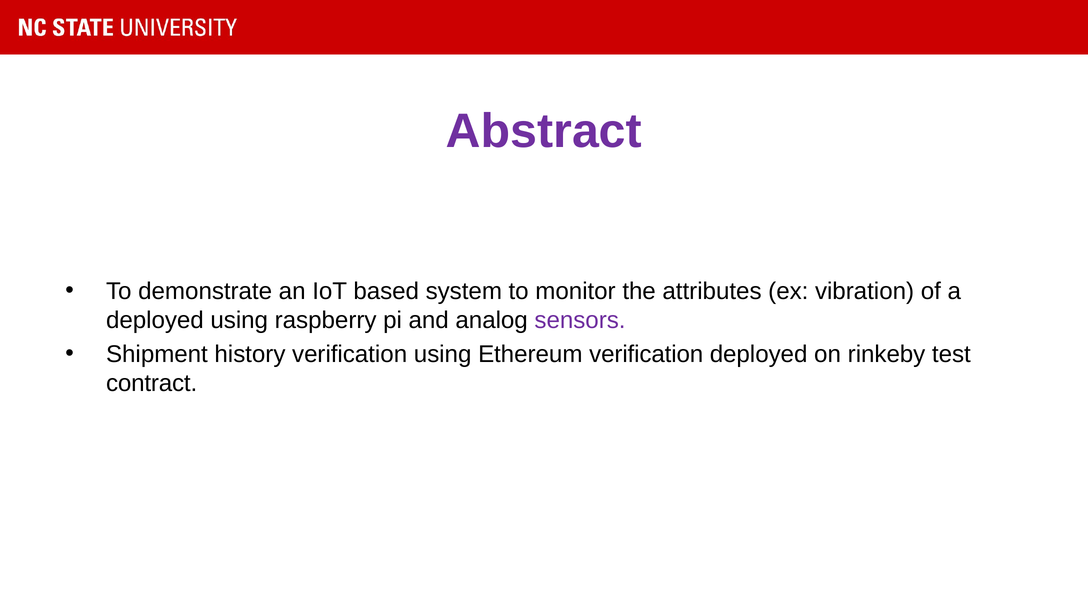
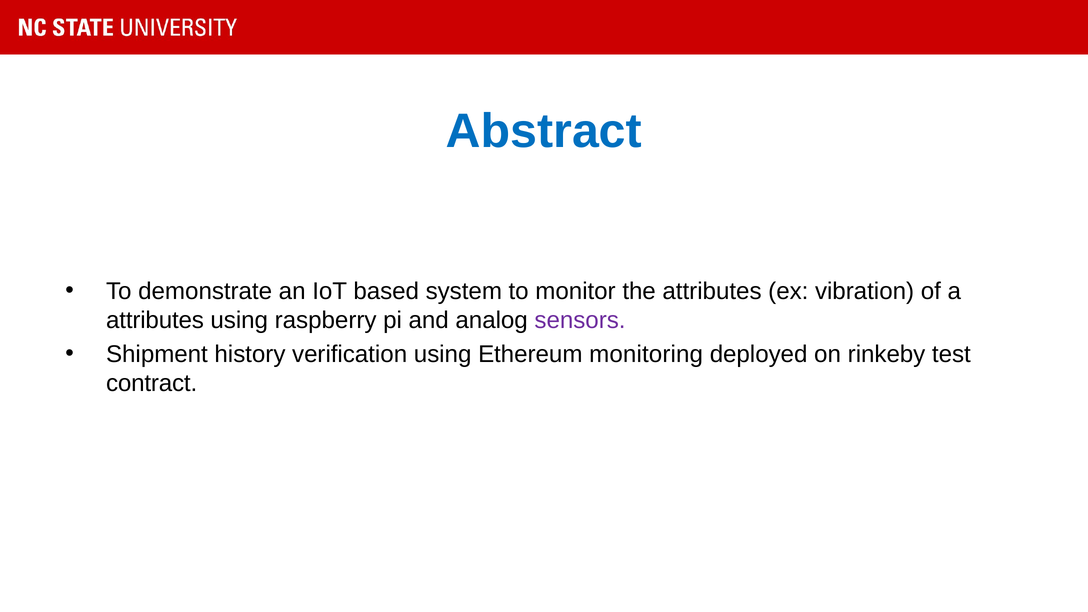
Abstract colour: purple -> blue (544, 131)
deployed: deployed -> attributes (155, 320)
Ethereum verification: verification -> monitoring (646, 354)
